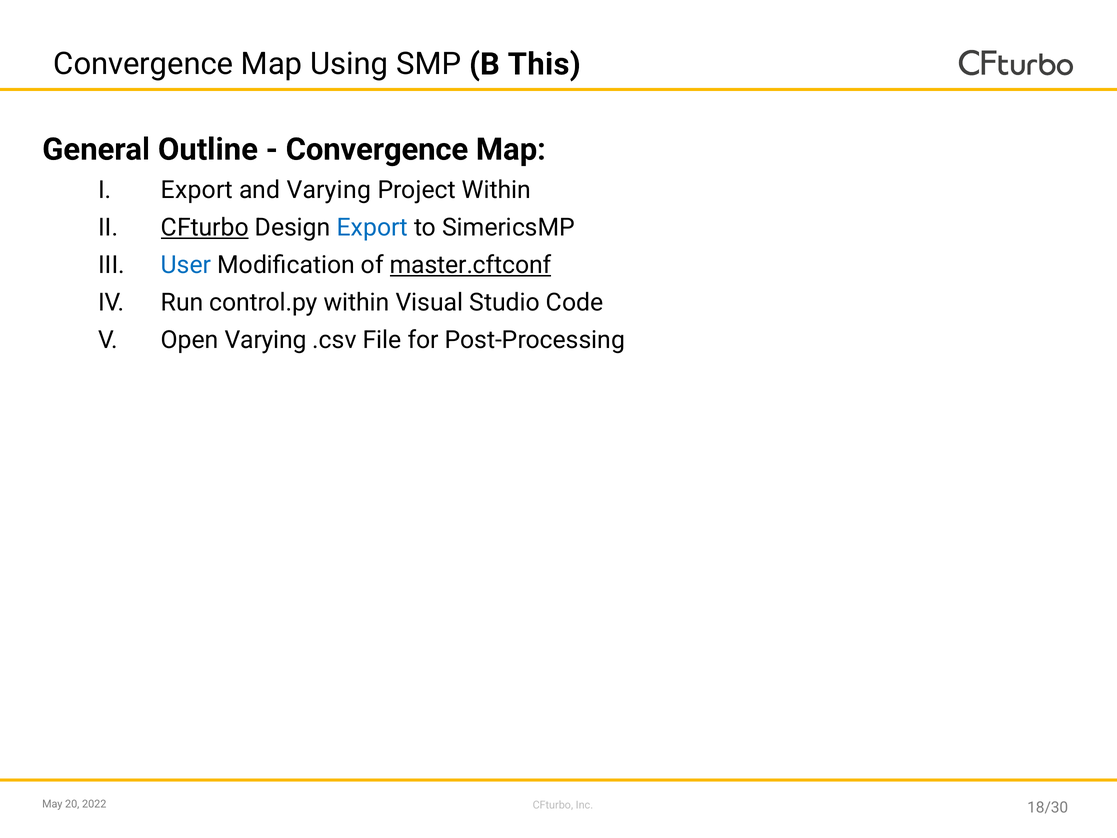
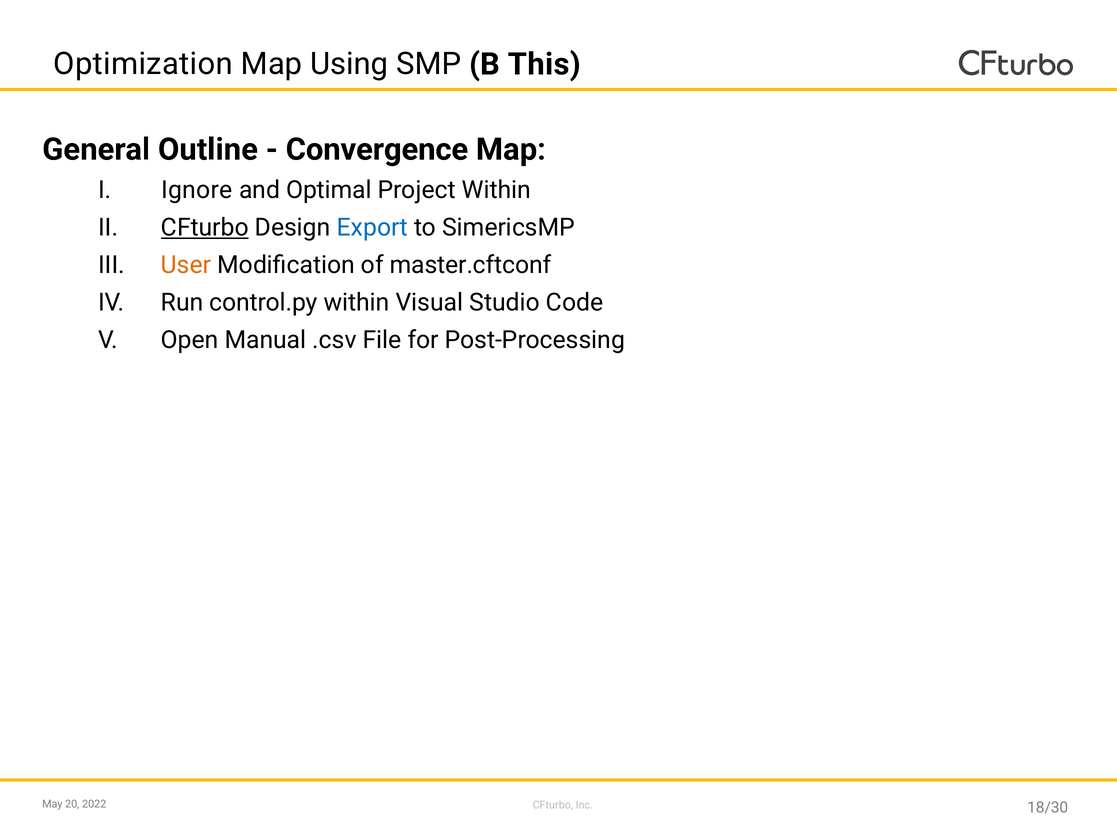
Convergence: Convergence -> Optimization (143, 64)
Export: Export -> Ignore (197, 190)
and Varying: Varying -> Optimal (329, 190)
User colour: blue -> orange (186, 265)
master.cftconf underline: present -> none (470, 265)
Open Varying: Varying -> Manual (266, 340)
